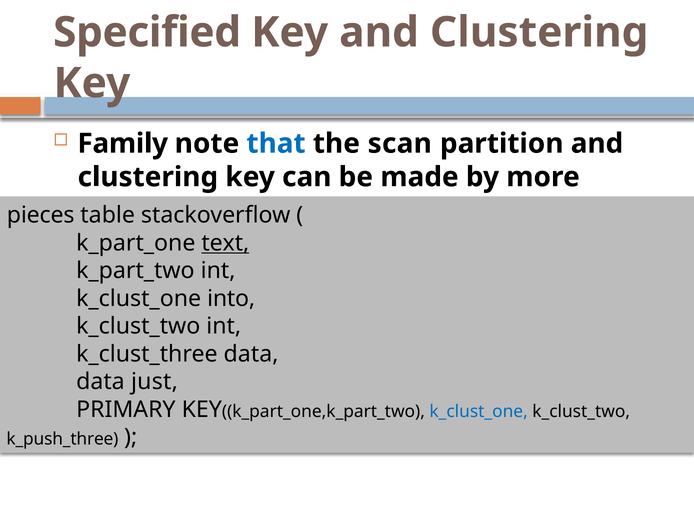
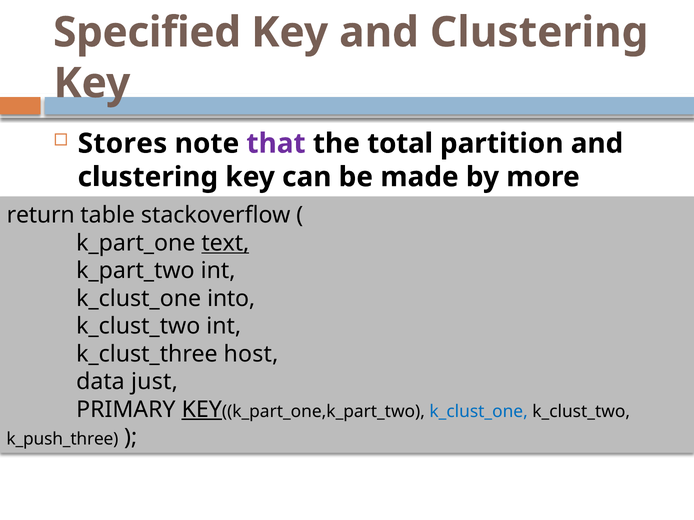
Family: Family -> Stores (122, 144)
that colour: blue -> purple (276, 144)
scan: scan -> total (400, 144)
pieces: pieces -> return (41, 216)
k_clust_three data: data -> host (251, 354)
KEY underline: none -> present (202, 410)
